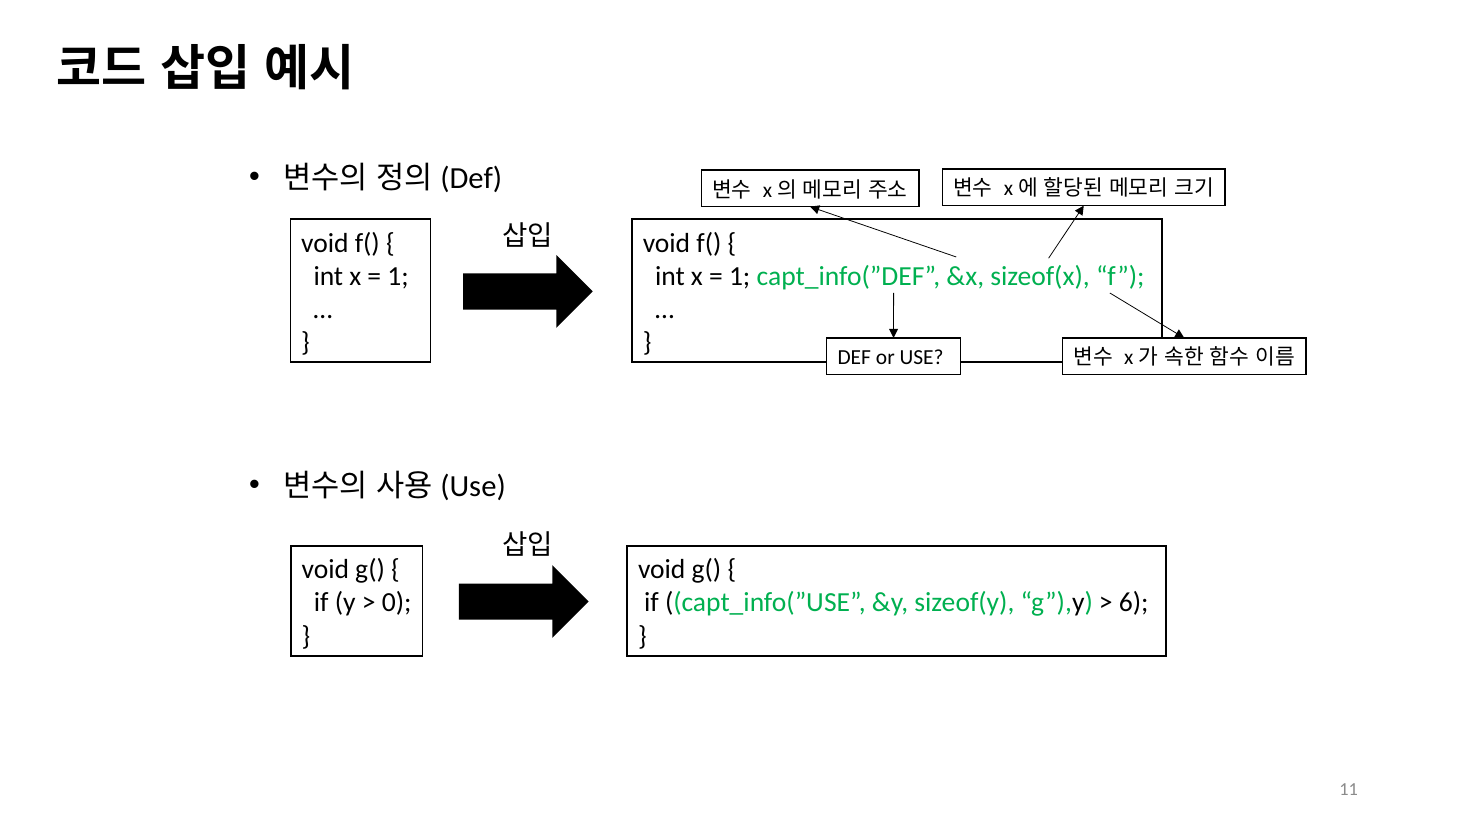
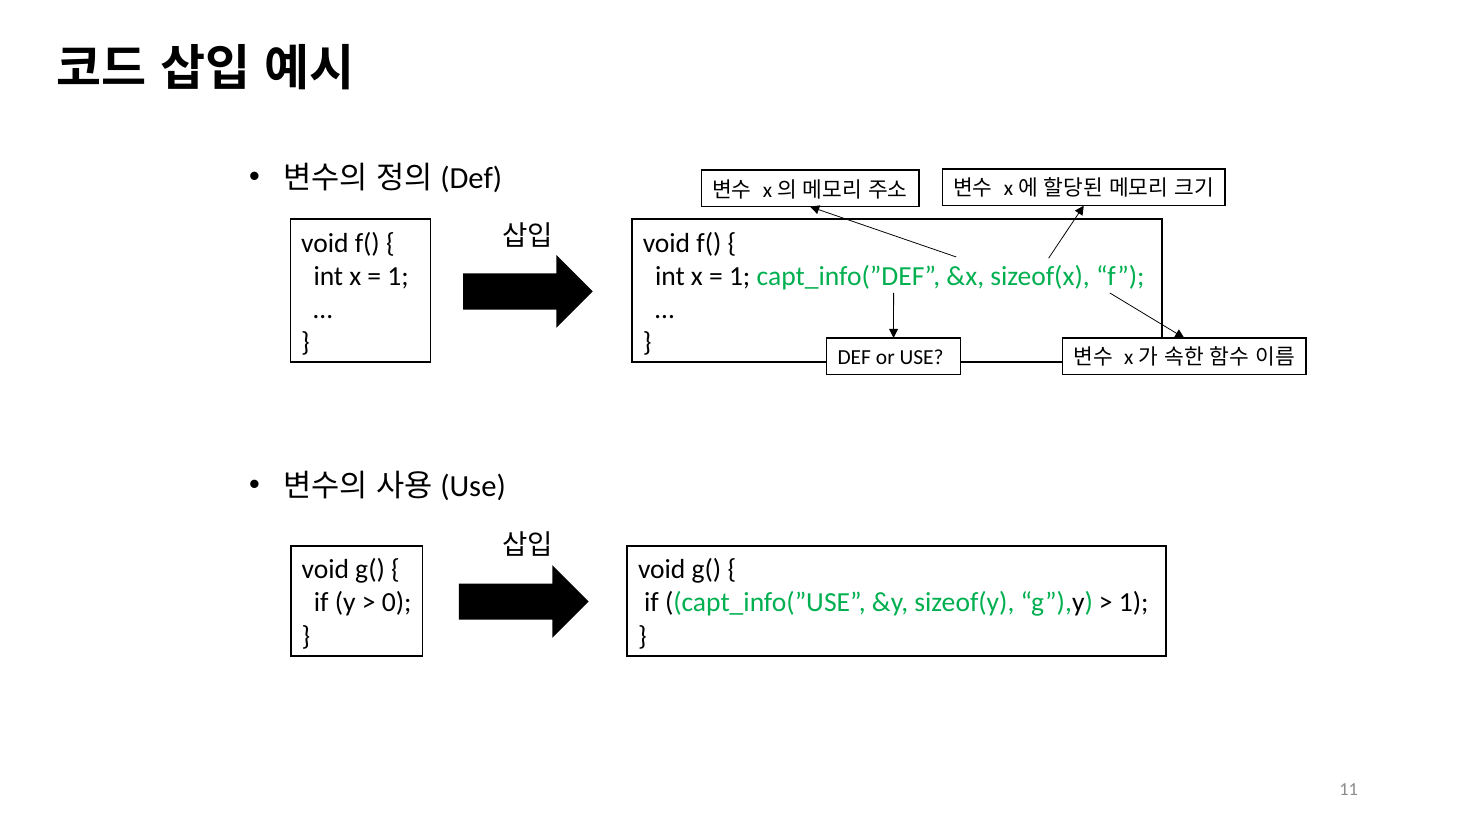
6: 6 -> 1 (1134, 603)
